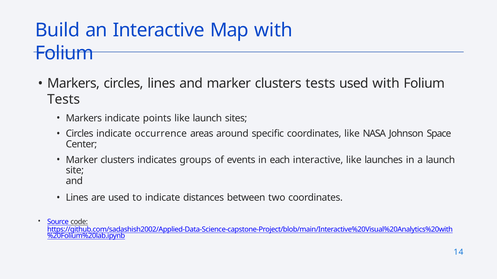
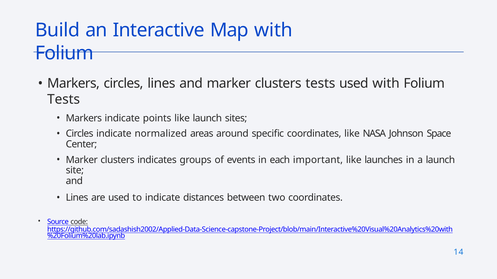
occurrence: occurrence -> normalized (161, 134)
each interactive: interactive -> important (318, 160)
